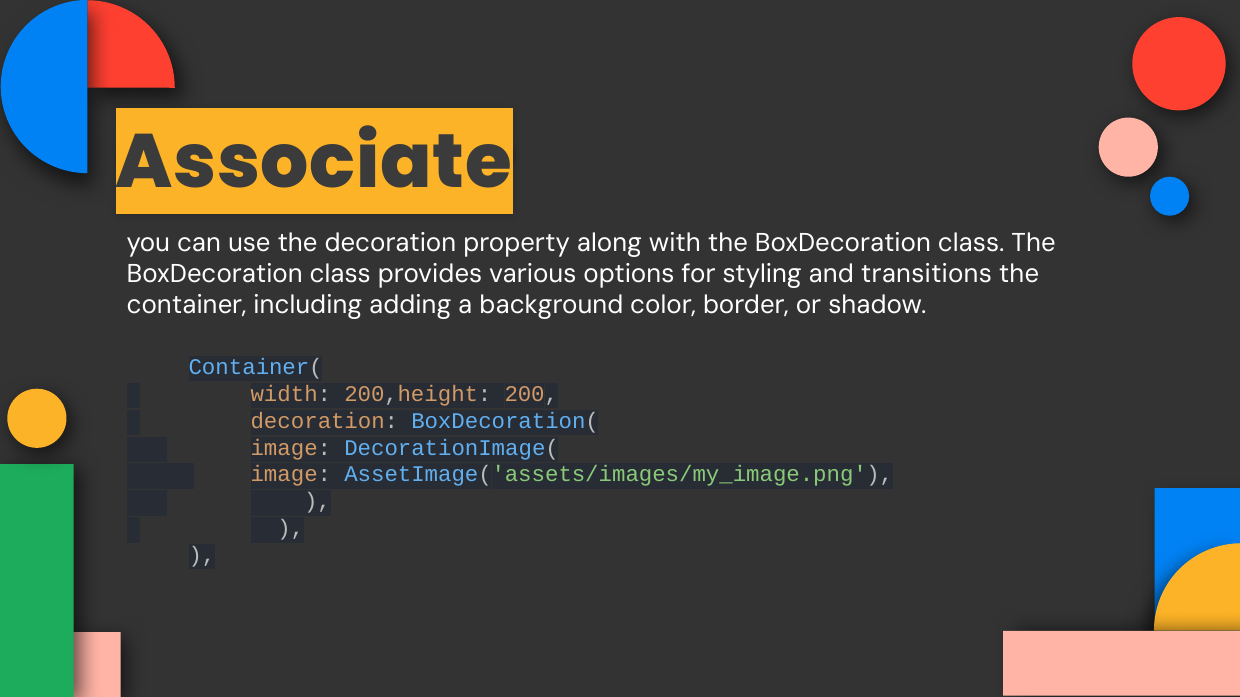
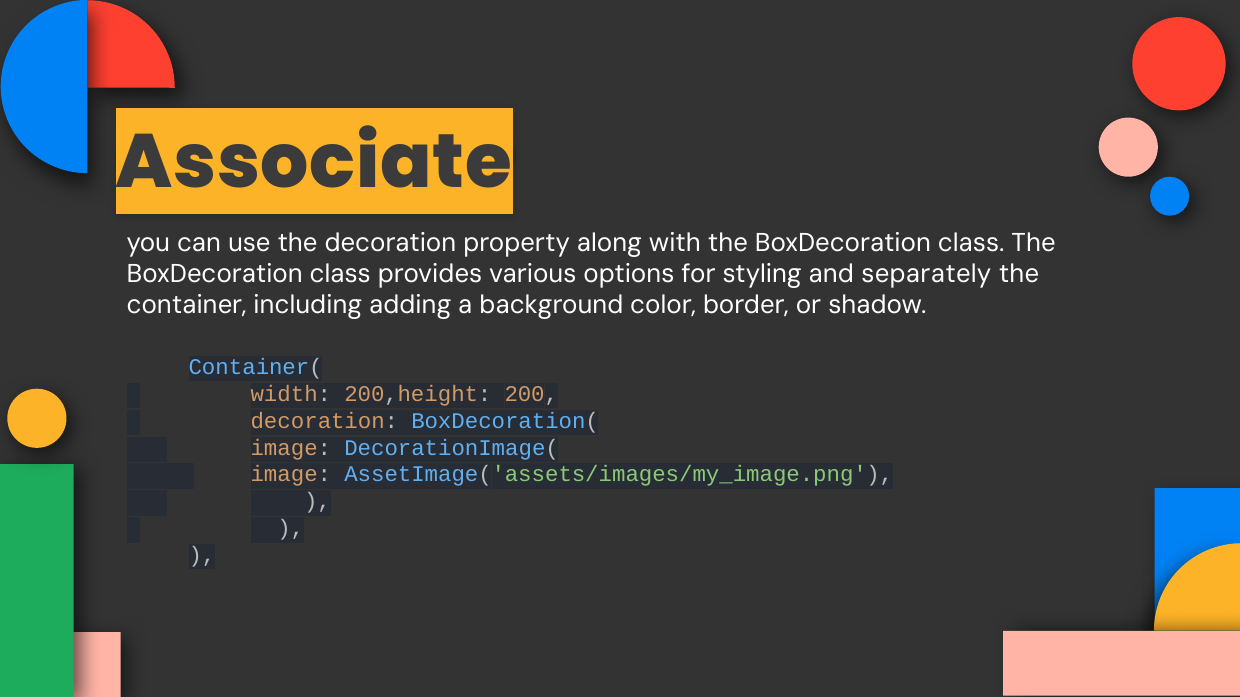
transitions: transitions -> separately (926, 275)
